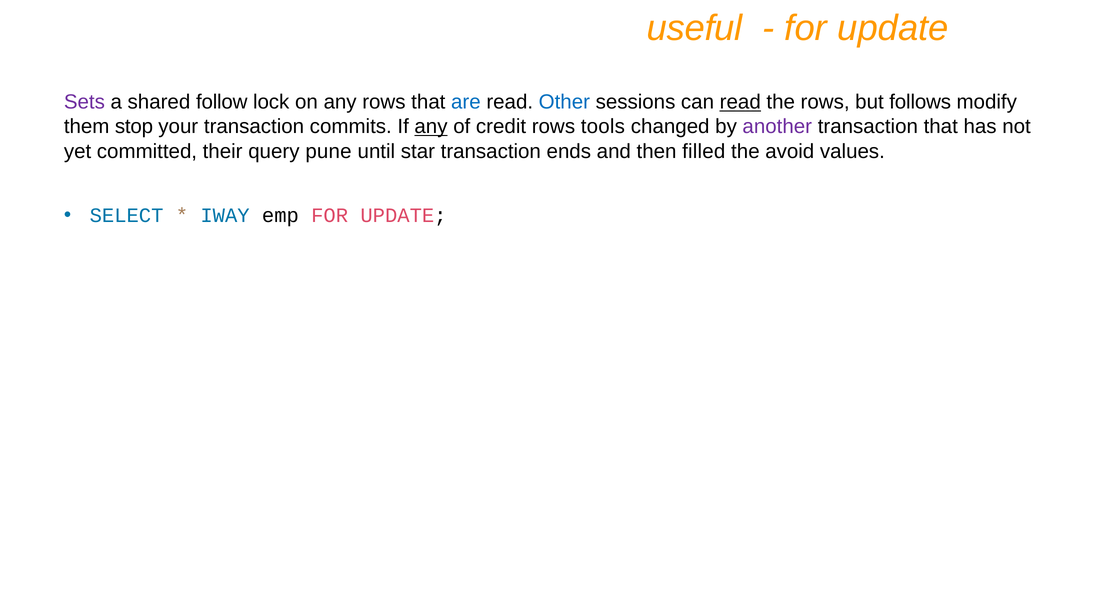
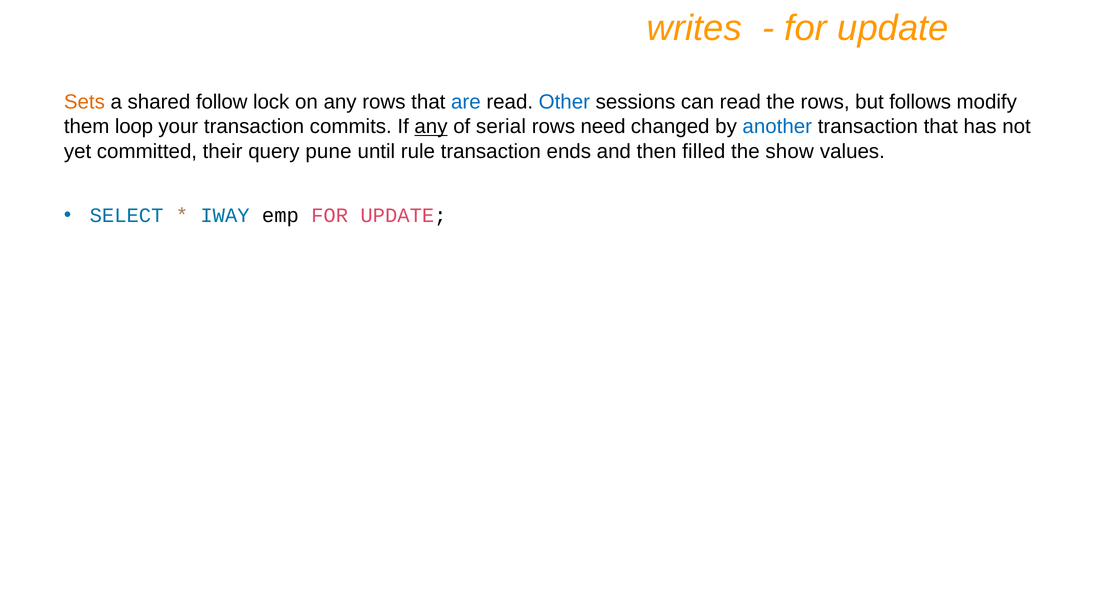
useful: useful -> writes (694, 28)
Sets colour: purple -> orange (84, 102)
read underline: present -> none (740, 102)
stop: stop -> loop (134, 127)
credit: credit -> serial (501, 127)
tools: tools -> need (603, 127)
another colour: purple -> blue (777, 127)
star: star -> rule (418, 151)
avoid: avoid -> show (790, 151)
